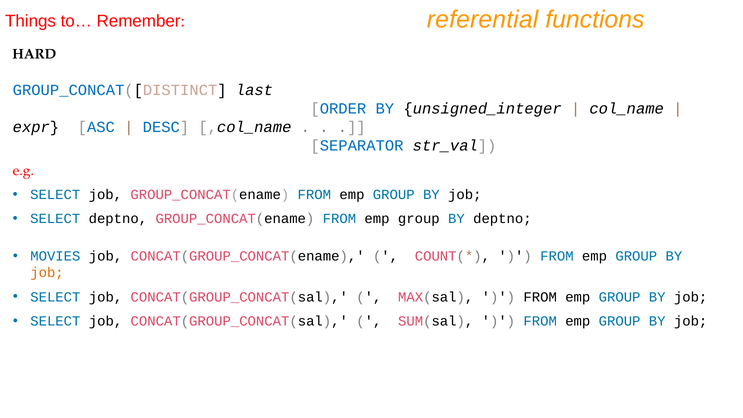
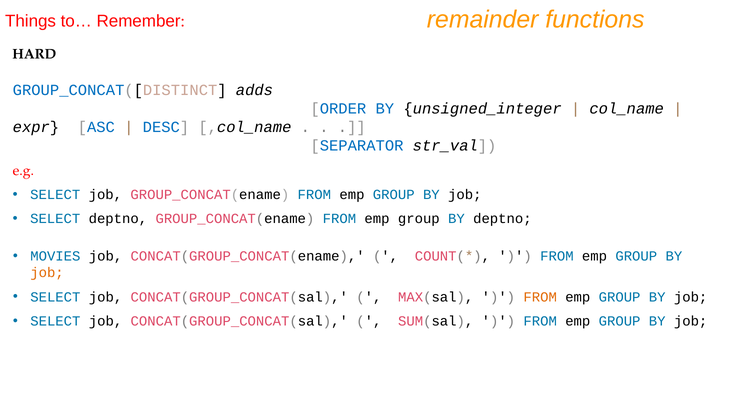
referential: referential -> remainder (483, 19)
last: last -> adds (254, 90)
FROM colour: black -> orange (540, 297)
